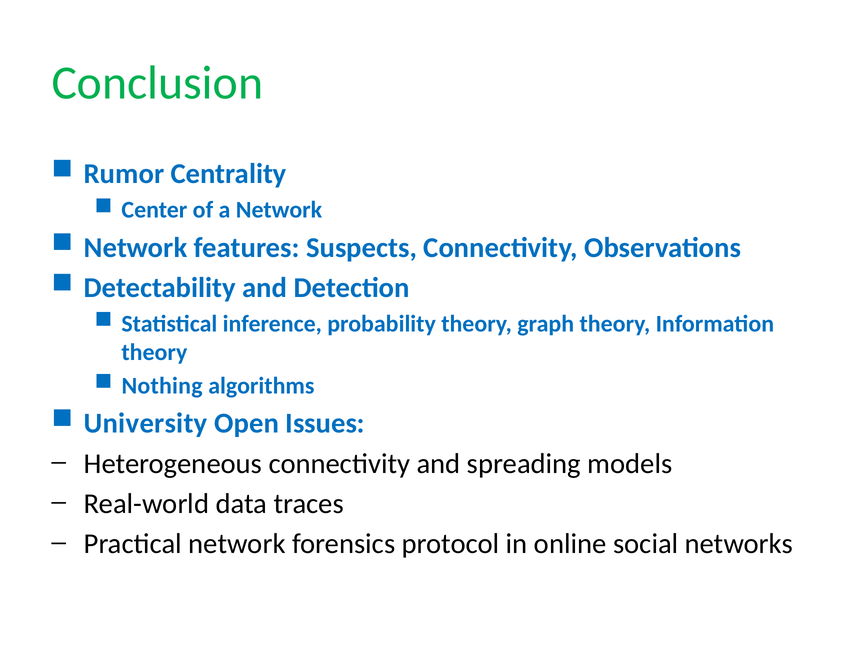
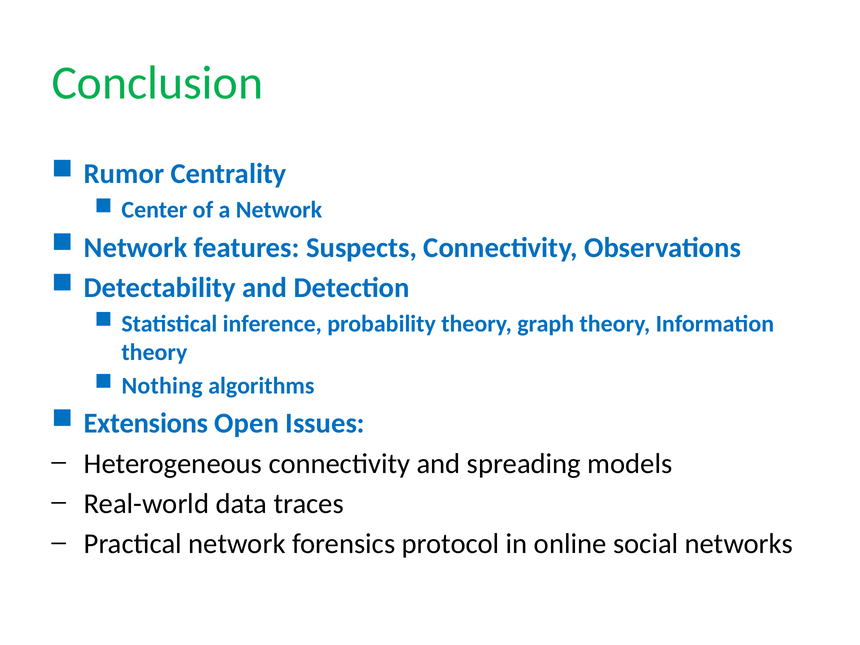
University: University -> Extensions (146, 423)
